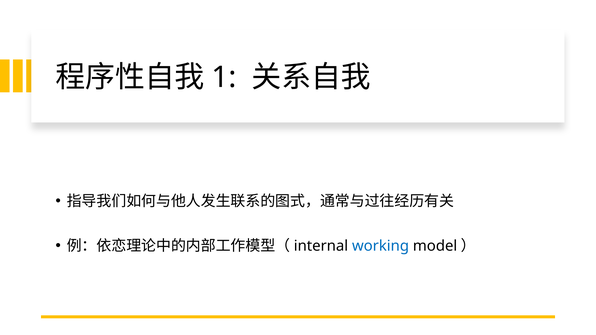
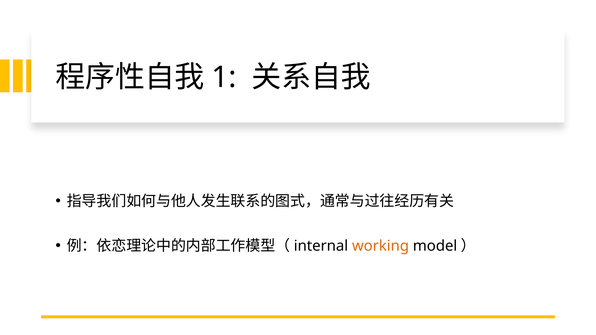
working colour: blue -> orange (381, 246)
